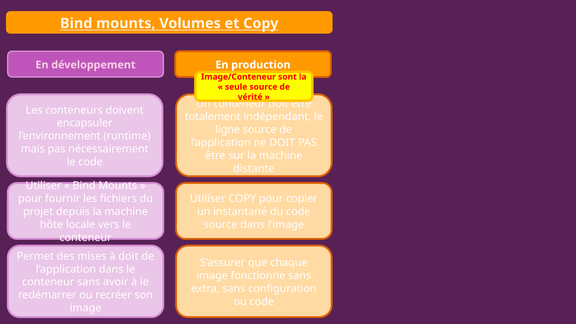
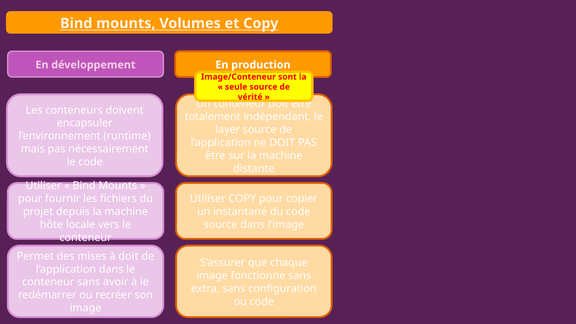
ligne: ligne -> layer (228, 130)
